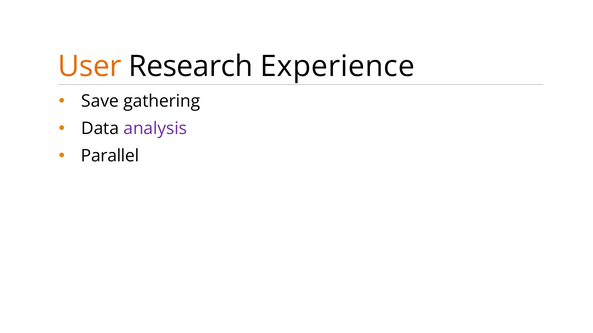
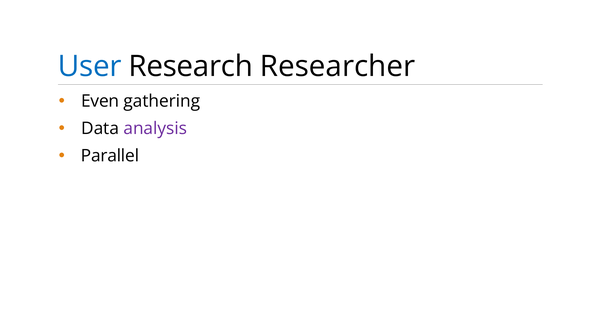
User colour: orange -> blue (90, 66)
Experience: Experience -> Researcher (338, 66)
Save: Save -> Even (100, 101)
